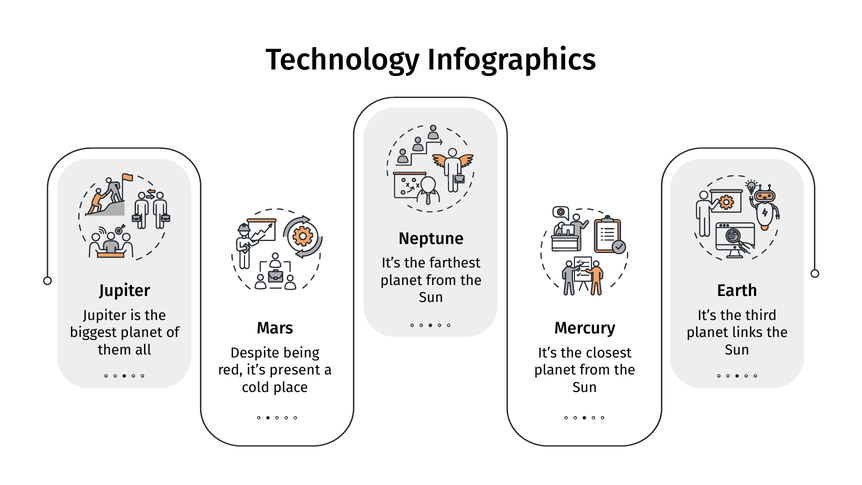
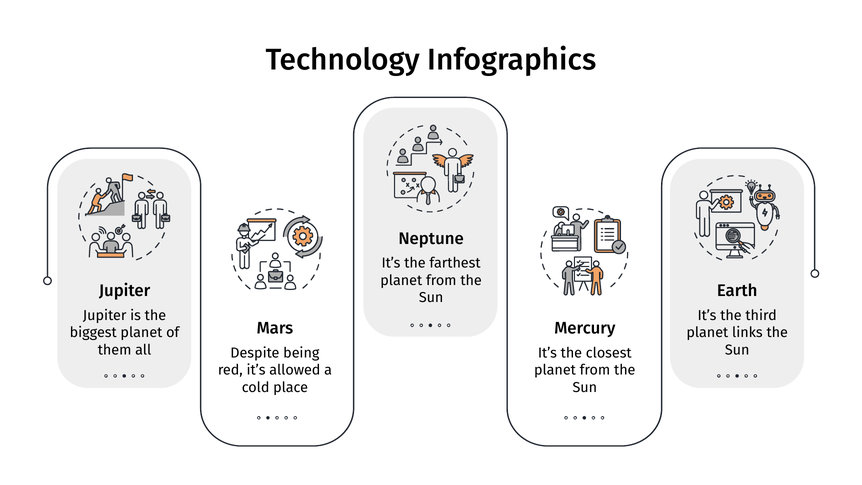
present: present -> allowed (295, 370)
